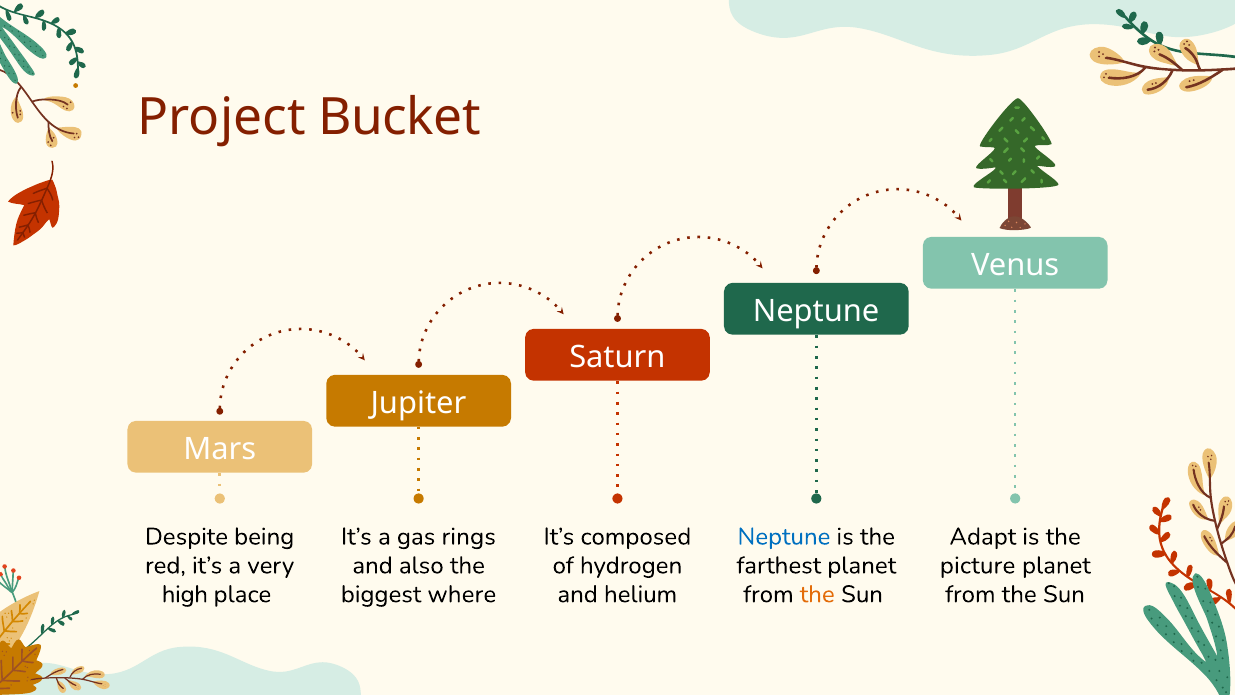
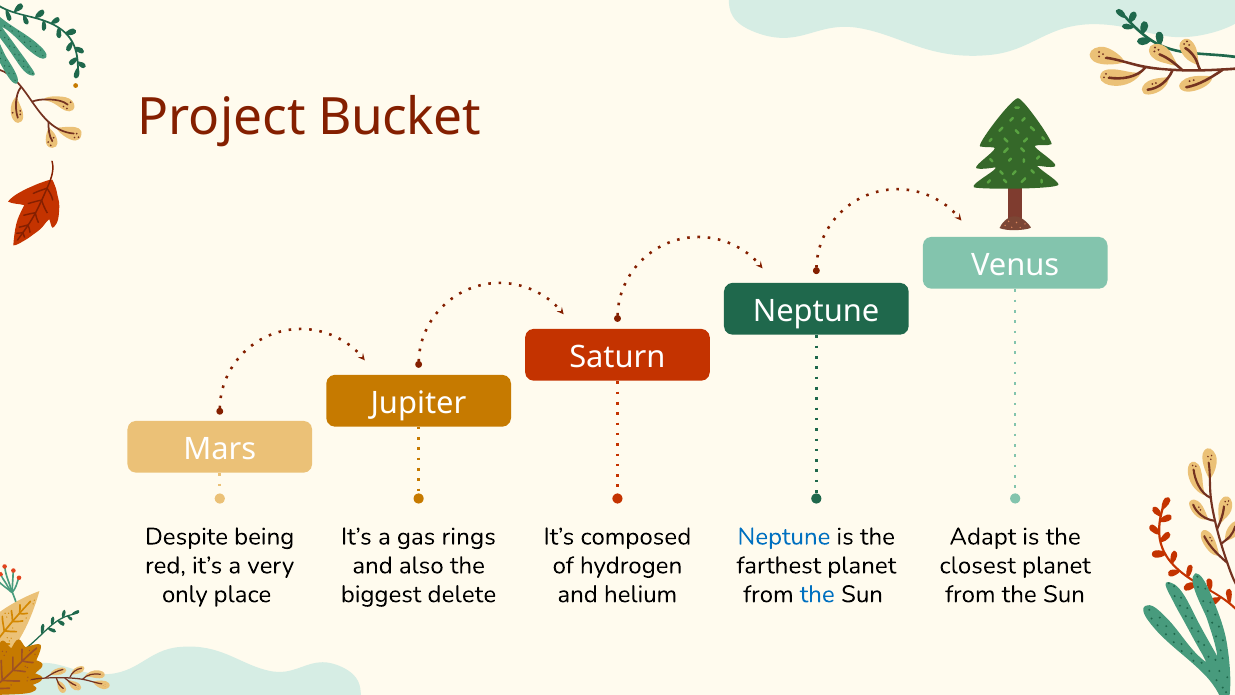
picture: picture -> closest (978, 565)
high: high -> only (185, 594)
where: where -> delete (462, 594)
the colour: orange -> blue (817, 594)
